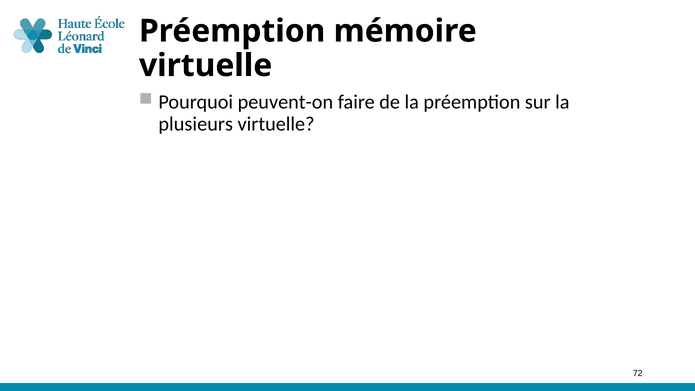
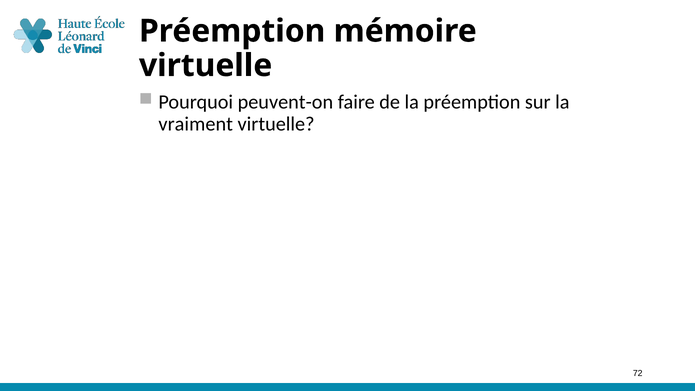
plusieurs: plusieurs -> vraiment (196, 124)
